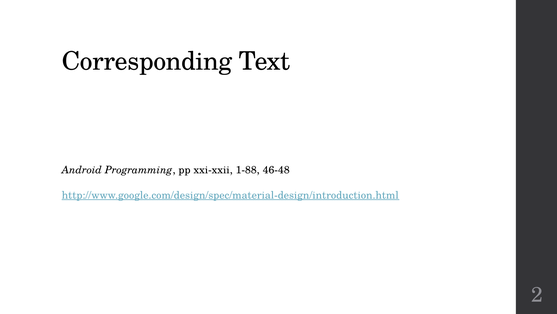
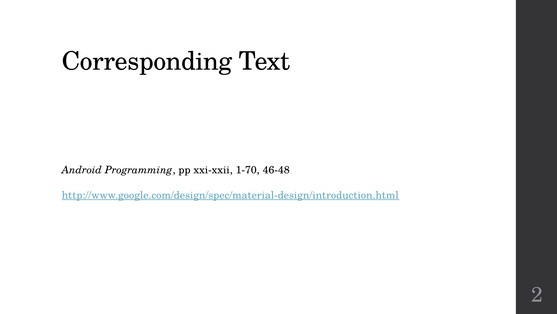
1-88: 1-88 -> 1-70 (248, 170)
